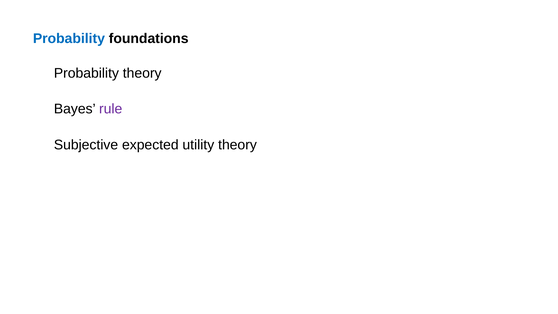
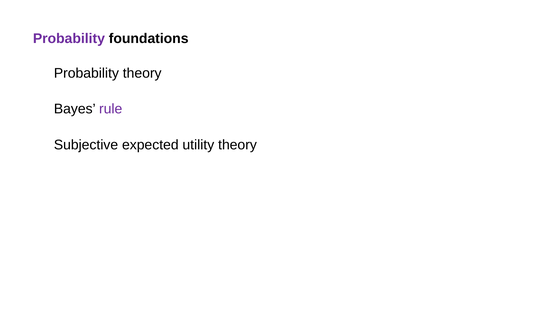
Probability colour: blue -> purple (69, 39)
